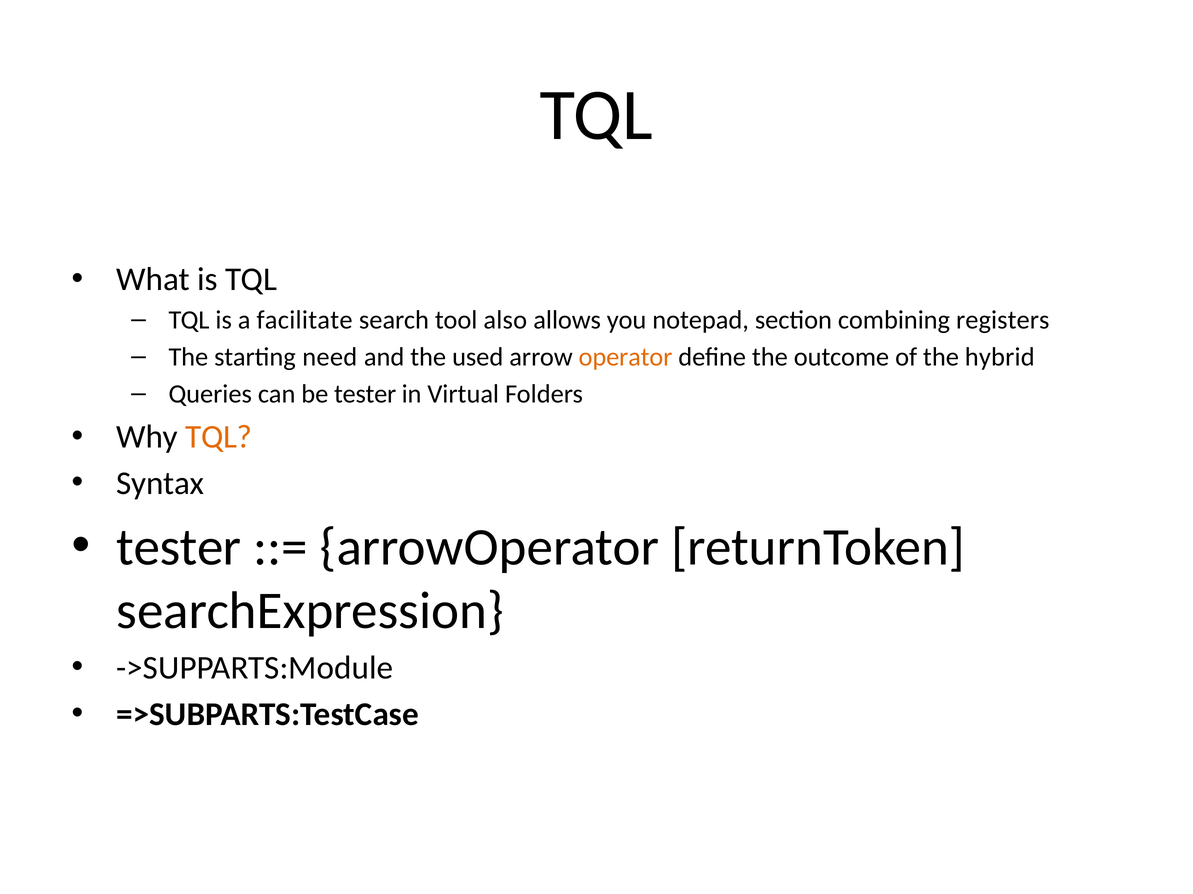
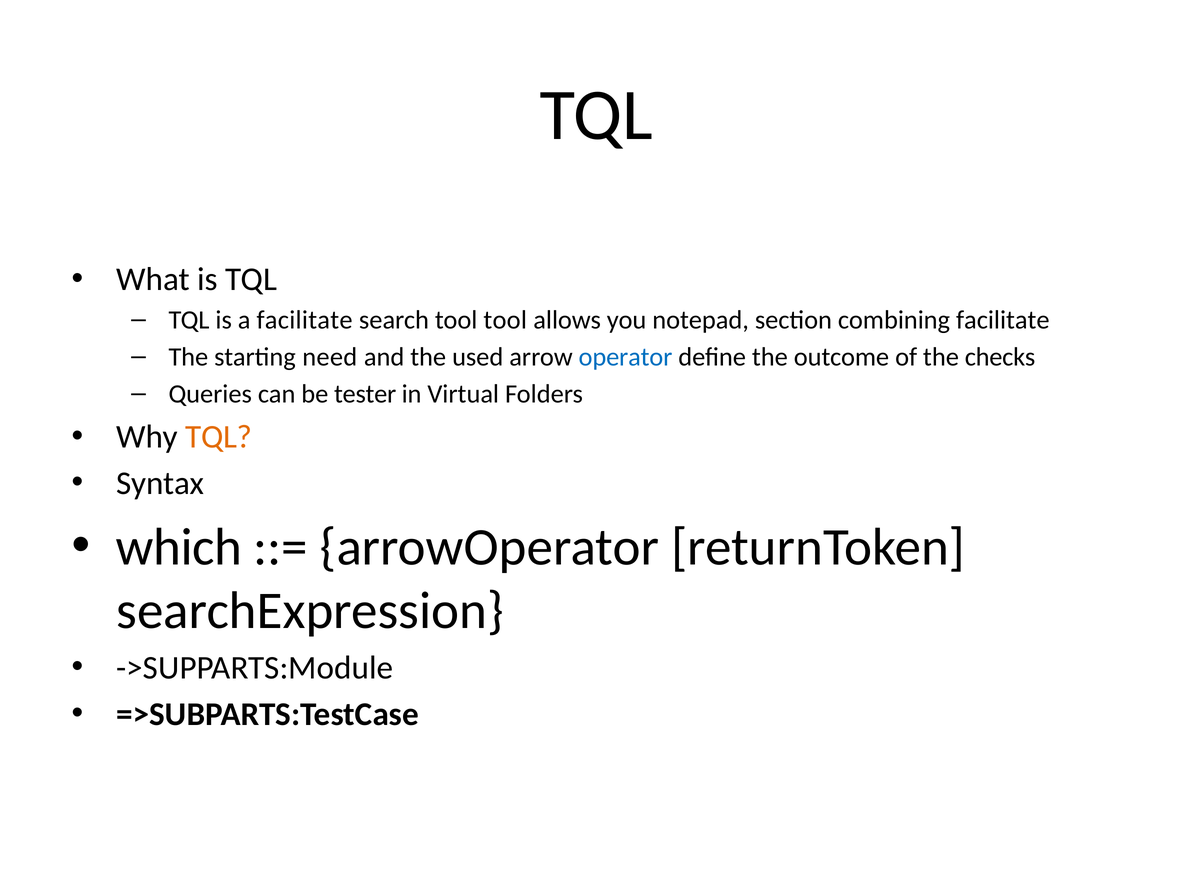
tool also: also -> tool (505, 320)
combining registers: registers -> facilitate (1003, 320)
operator colour: orange -> blue (625, 357)
hybrid: hybrid -> checks (1000, 357)
tester: tester -> which (179, 548)
